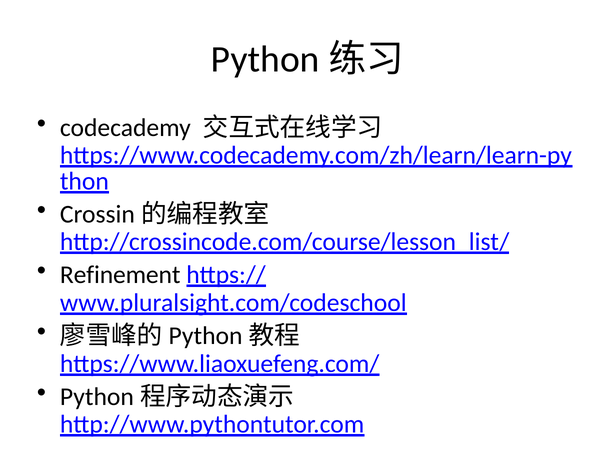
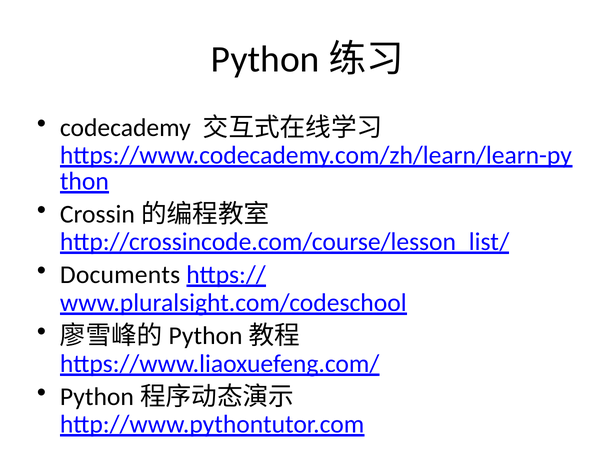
Refinement: Refinement -> Documents (120, 275)
